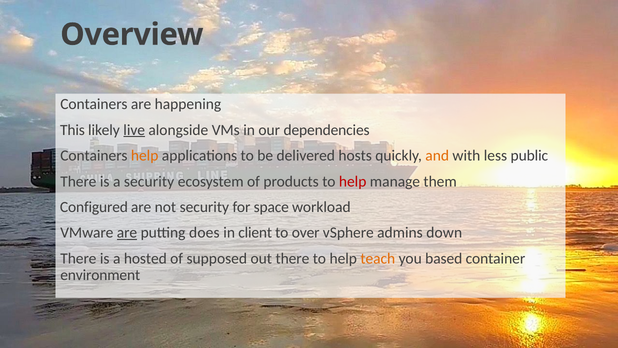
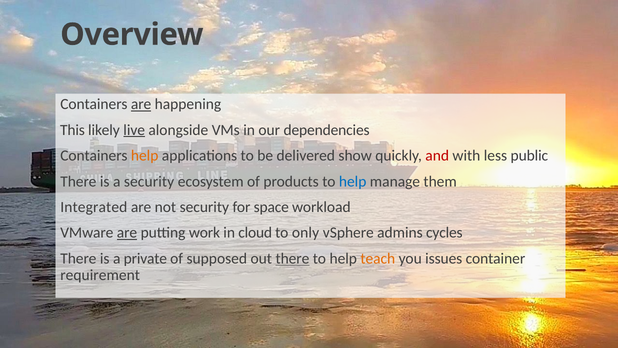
are underline: none -> present (141, 104)
hosts: hosts -> show (355, 156)
and colour: orange -> red (437, 156)
help colour: red -> blue (353, 181)
Configured: Configured -> Integrated (94, 207)
does: does -> work (204, 233)
client: client -> cloud (255, 233)
over: over -> only (306, 233)
down: down -> cycles (444, 233)
hosted: hosted -> private (145, 258)
there underline: none -> present (292, 258)
based: based -> issues (444, 258)
environment: environment -> requirement (100, 275)
